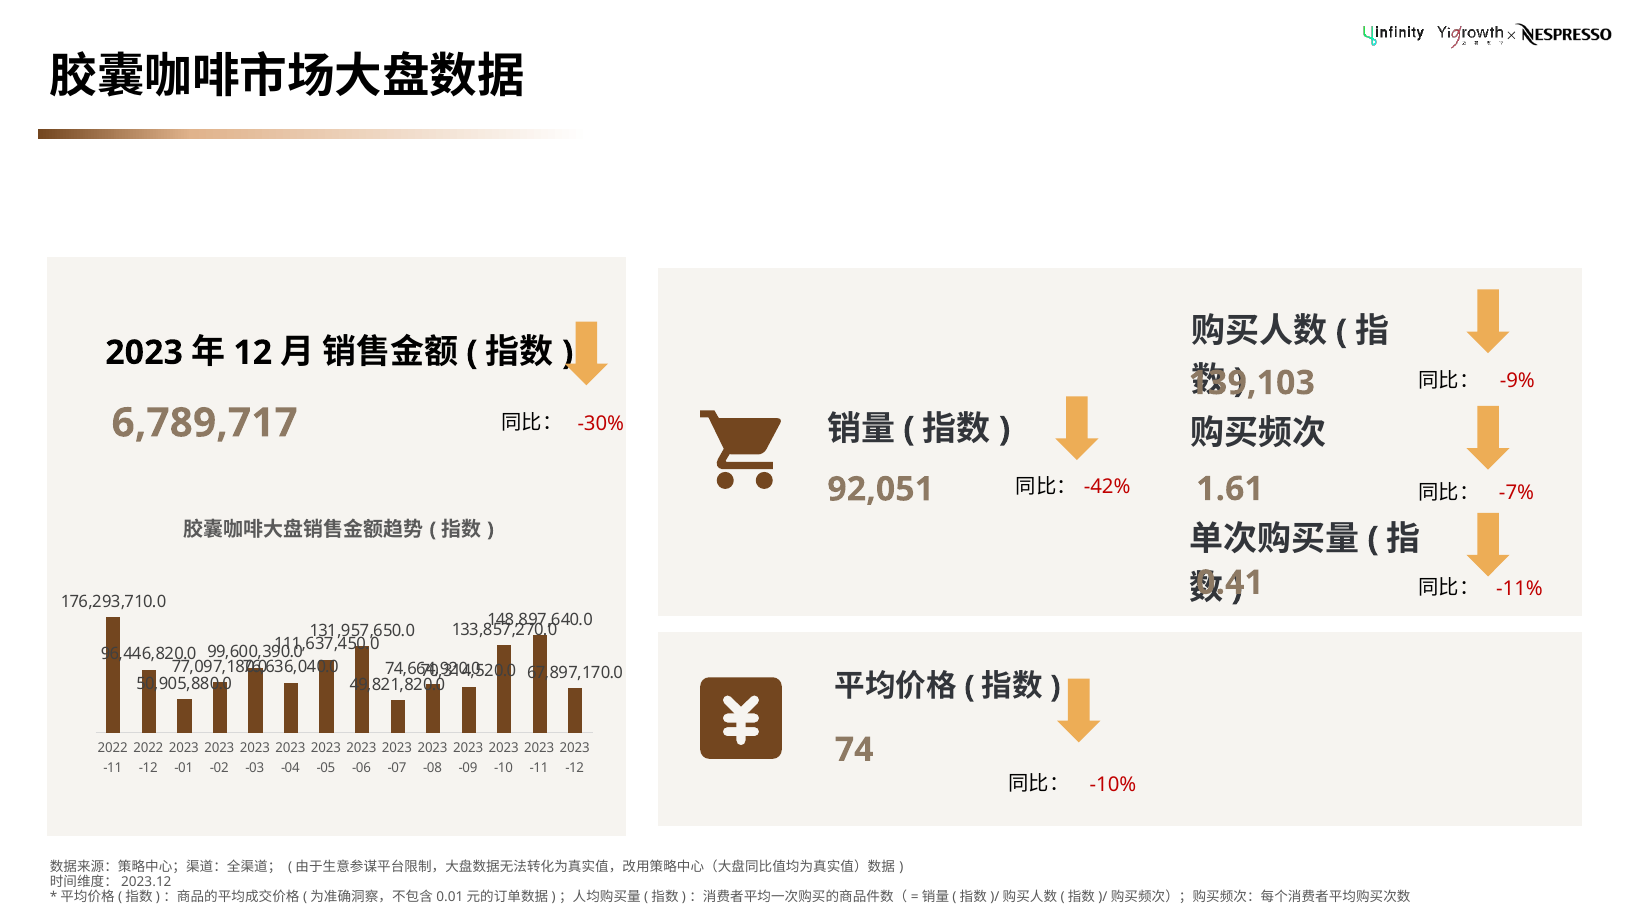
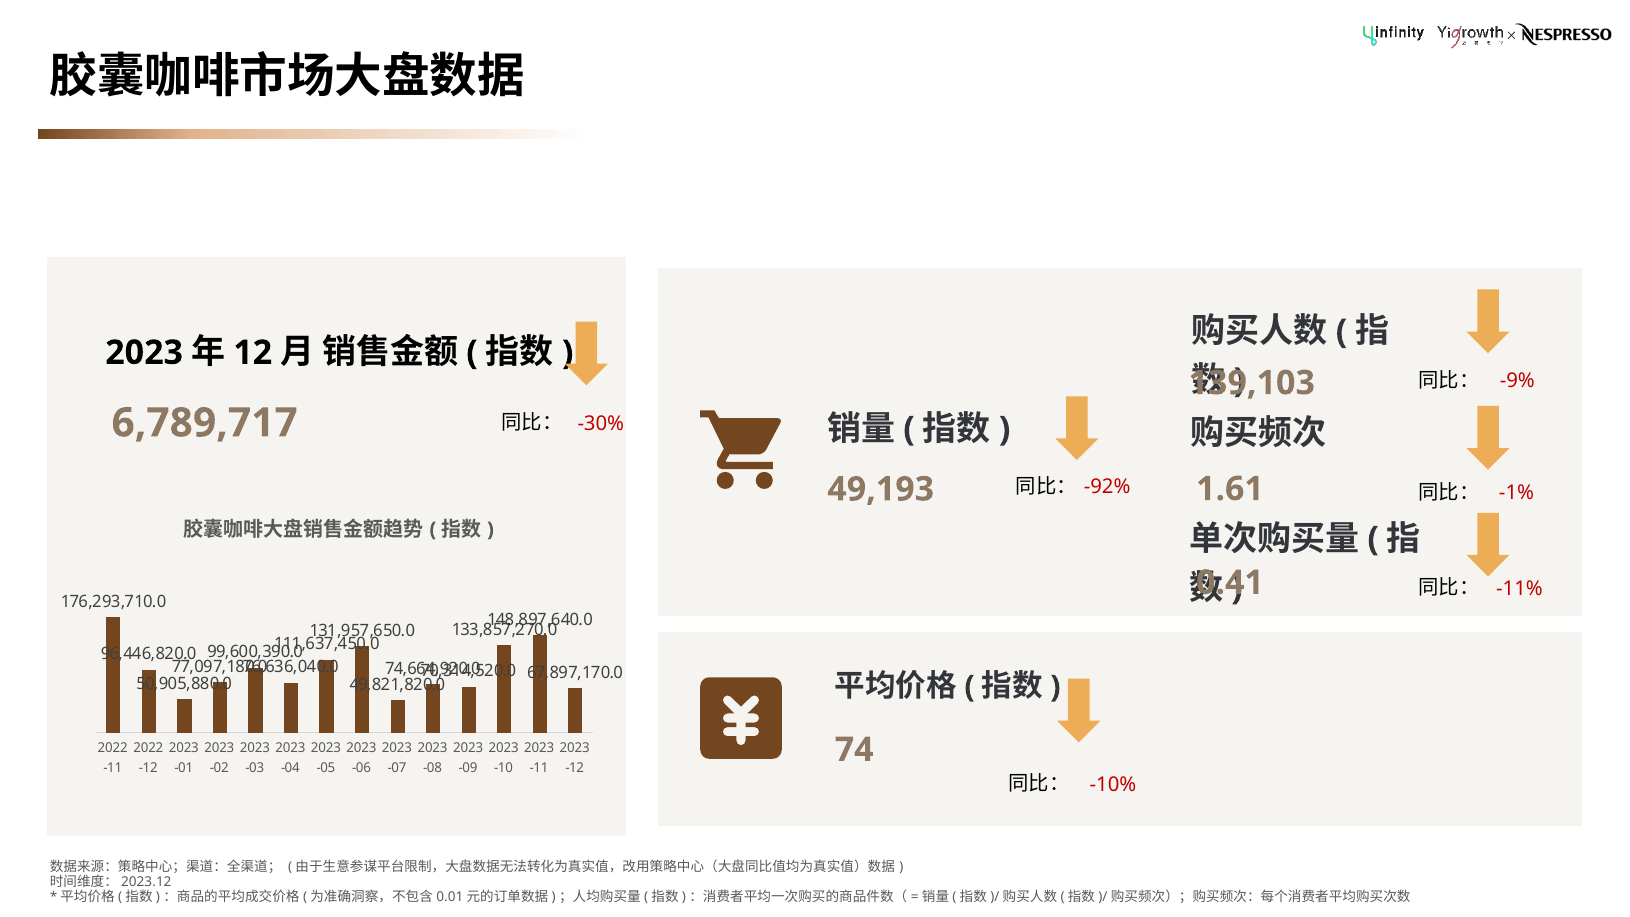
-42%: -42% -> -92% (1107, 487)
92,051: 92,051 -> 49,193 (881, 489)
-7%: -7% -> -1% (1517, 493)
